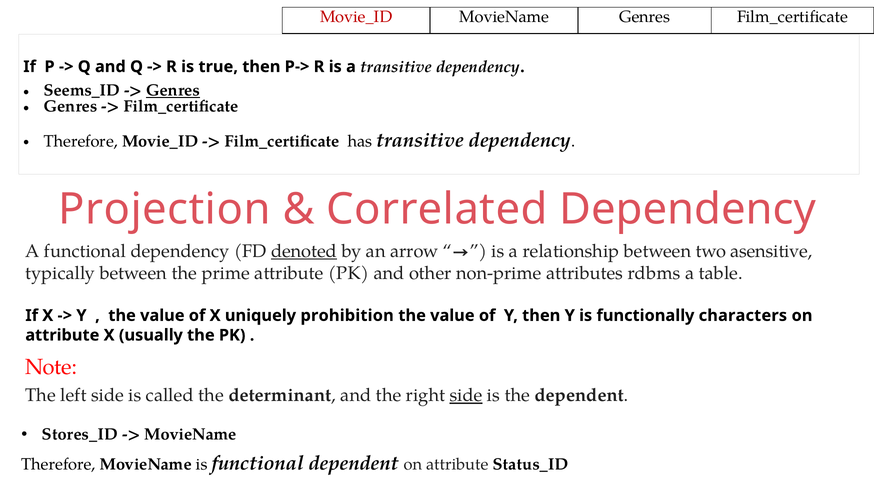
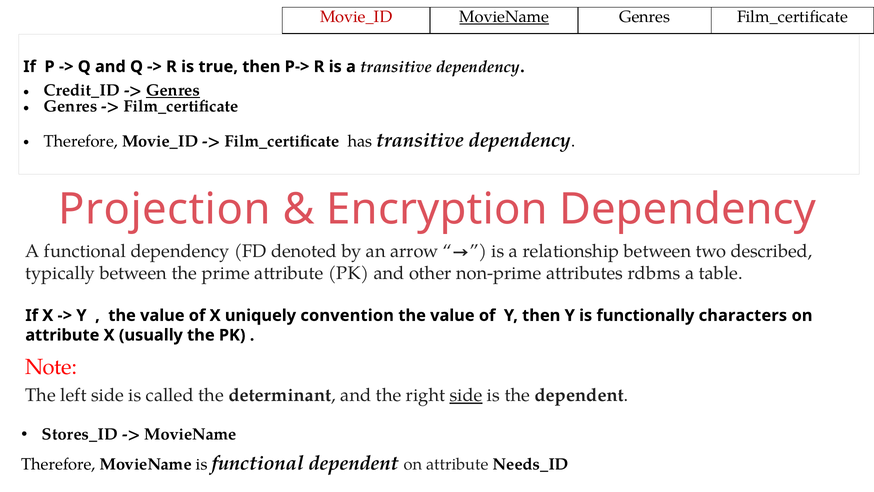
MovieName underline: none -> present (504, 17)
Seems_ID: Seems_ID -> Credit_ID (82, 90)
Correlated: Correlated -> Encryption (437, 209)
denoted underline: present -> none (304, 251)
asensitive: asensitive -> described (771, 251)
prohibition: prohibition -> convention (347, 315)
Status_ID: Status_ID -> Needs_ID (531, 464)
